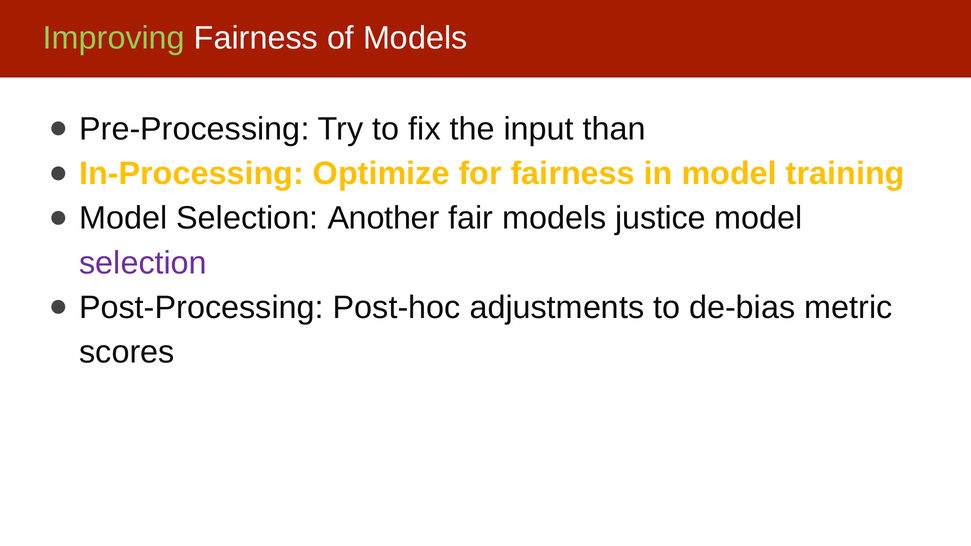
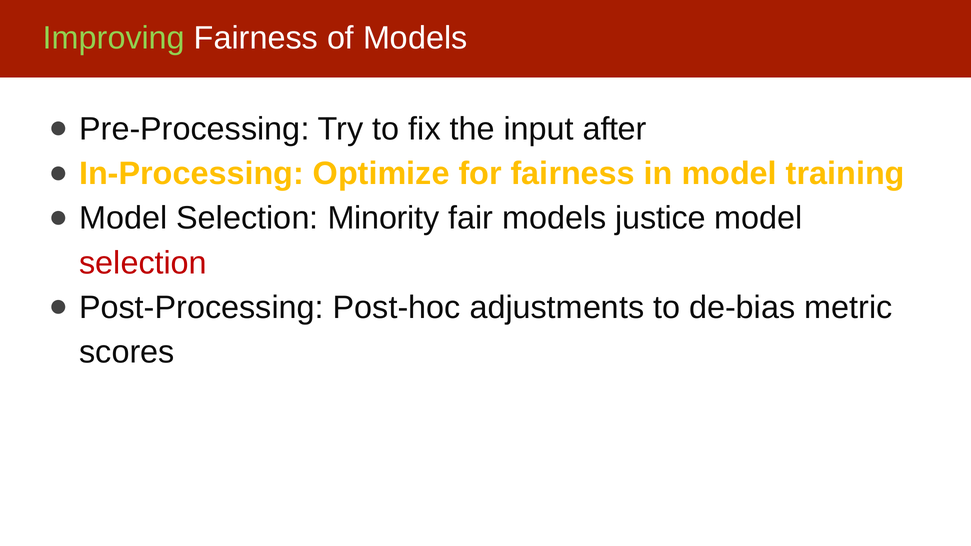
than: than -> after (615, 129)
Another: Another -> Minority (383, 218)
selection colour: purple -> red (143, 263)
